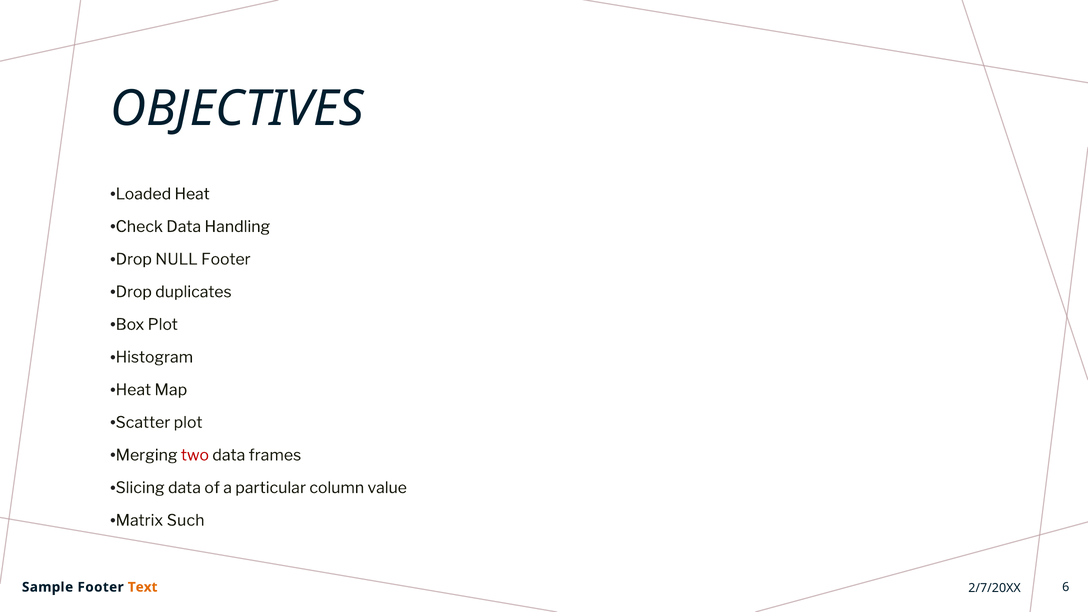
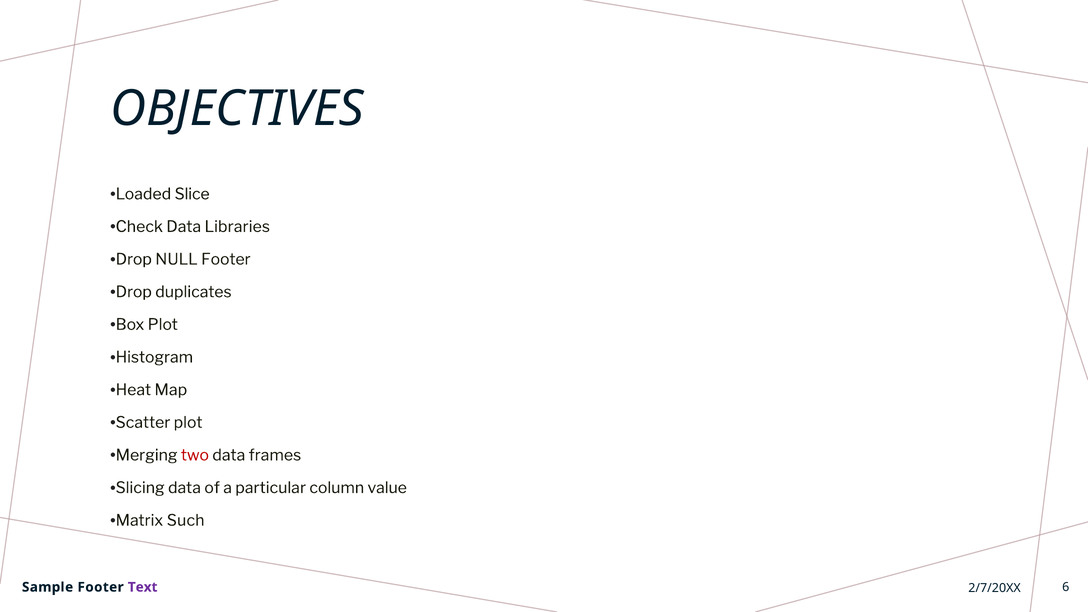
Loaded Heat: Heat -> Slice (192, 194)
Handling: Handling -> Libraries (237, 227)
Text colour: orange -> purple (143, 587)
